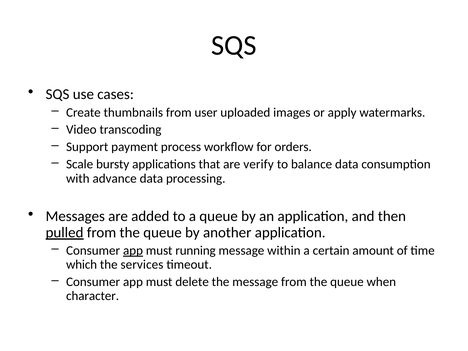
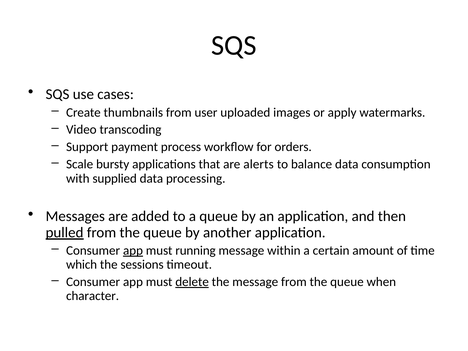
verify: verify -> alerts (259, 164)
advance: advance -> supplied (115, 178)
services: services -> sessions (142, 265)
delete underline: none -> present (192, 282)
